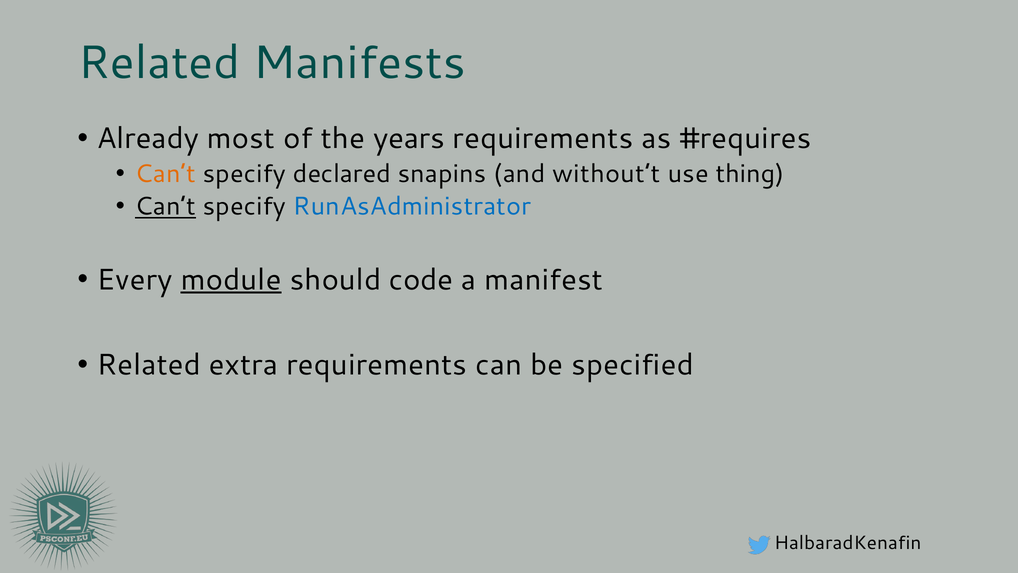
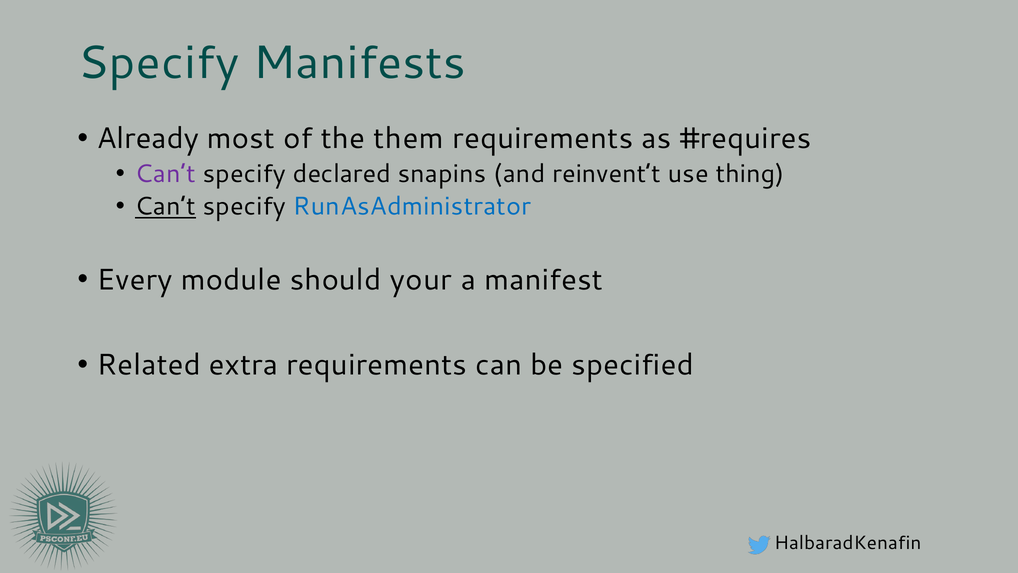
Related: Related -> Specify (159, 63)
years: years -> them (409, 139)
Can’t colour: orange -> purple (165, 174)
without’t: without’t -> reinvent’t (607, 174)
module underline: present -> none (231, 280)
code: code -> your (421, 280)
